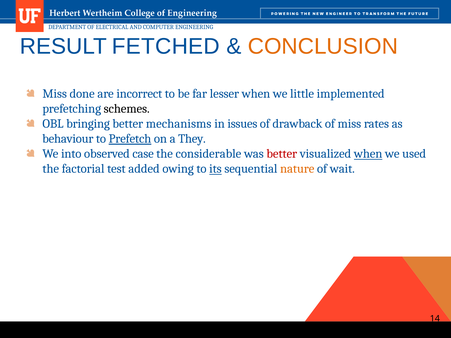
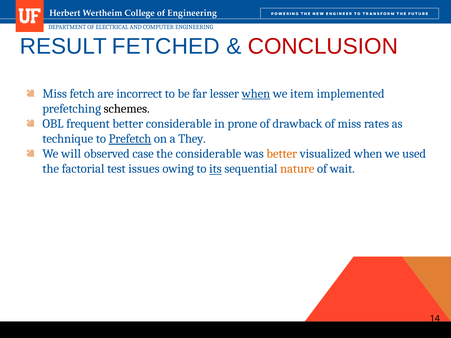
CONCLUSION colour: orange -> red (323, 47)
done: done -> fetch (82, 94)
when underline: none -> present (256, 94)
little: little -> item (302, 94)
bringing: bringing -> frequent (88, 124)
better mechanisms: mechanisms -> considerable (179, 124)
issues: issues -> prone (242, 124)
behaviour: behaviour -> technique (68, 139)
into: into -> will (71, 154)
better colour: red -> orange (282, 154)
when underline: present -> none (368, 154)
added: added -> issues (144, 169)
